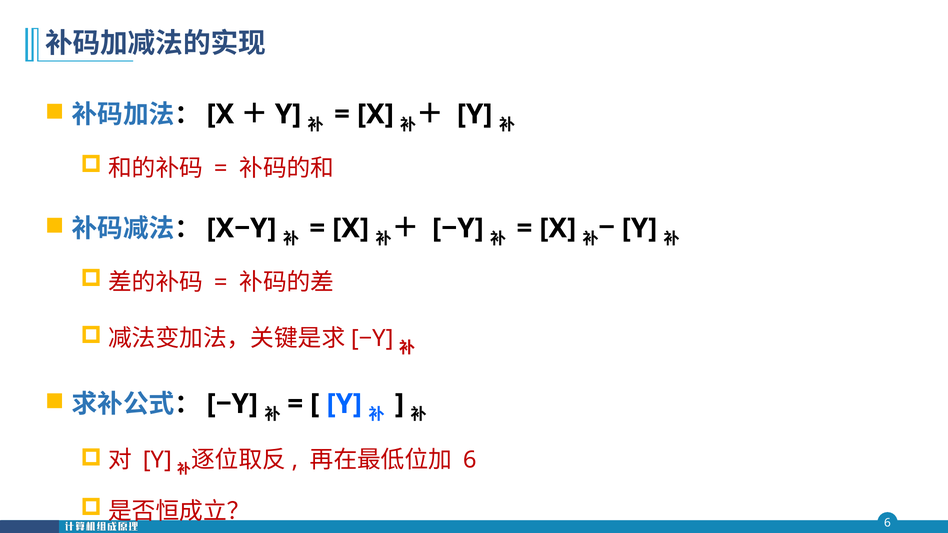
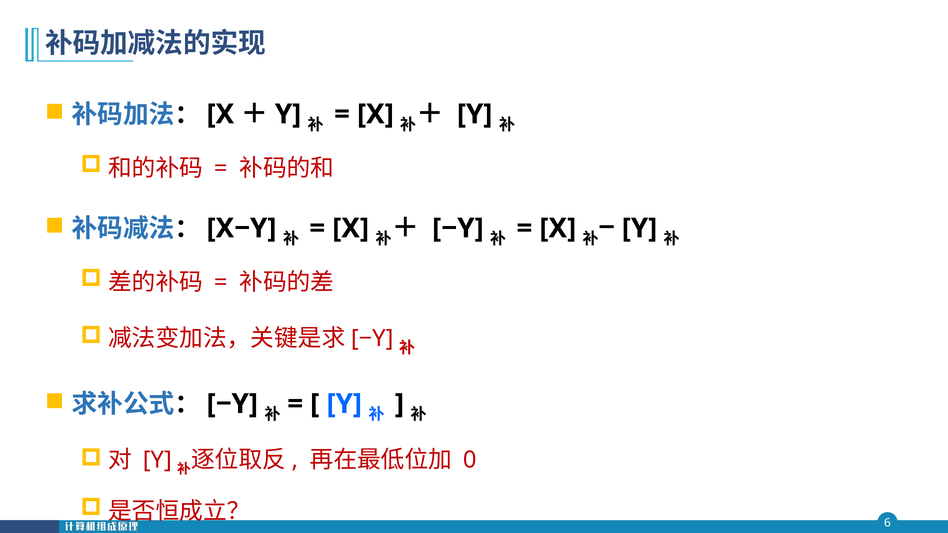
6: 6 -> 0 (470, 460)
